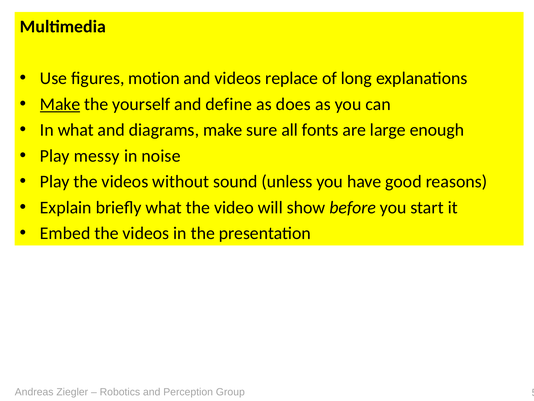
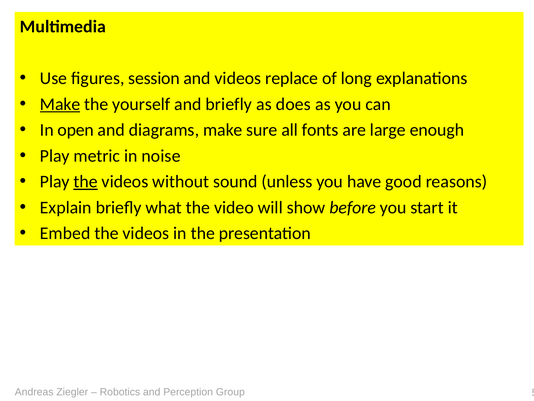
motion: motion -> session (154, 78)
and define: define -> briefly (229, 104)
In what: what -> open (76, 130)
messy: messy -> metric (97, 156)
the underline: none -> present (86, 181)
